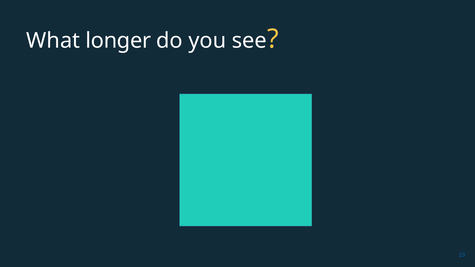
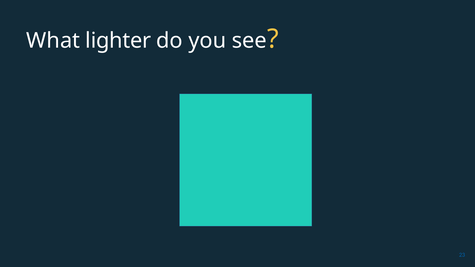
longer: longer -> lighter (118, 41)
